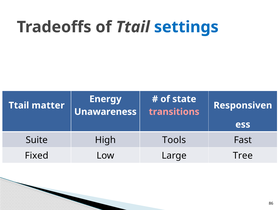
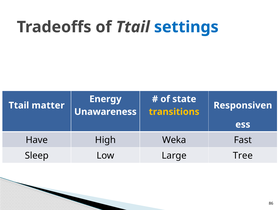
transitions colour: pink -> yellow (174, 112)
Suite: Suite -> Have (37, 140)
Tools: Tools -> Weka (174, 140)
Fixed: Fixed -> Sleep (37, 156)
